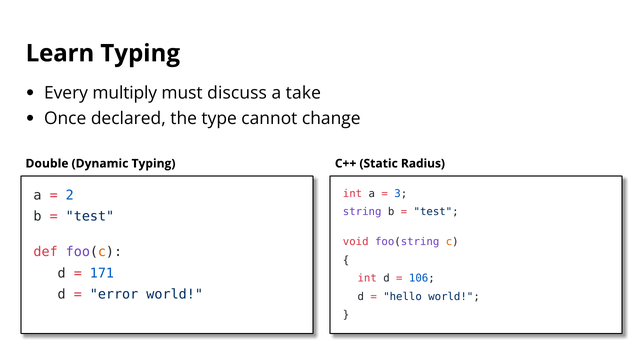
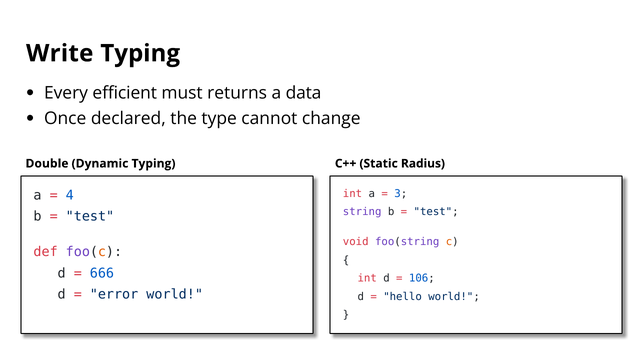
Learn: Learn -> Write (60, 53)
multiply: multiply -> efficient (125, 93)
discuss: discuss -> returns (237, 93)
take: take -> data (304, 93)
2: 2 -> 4 (70, 195)
171: 171 -> 666 (102, 273)
